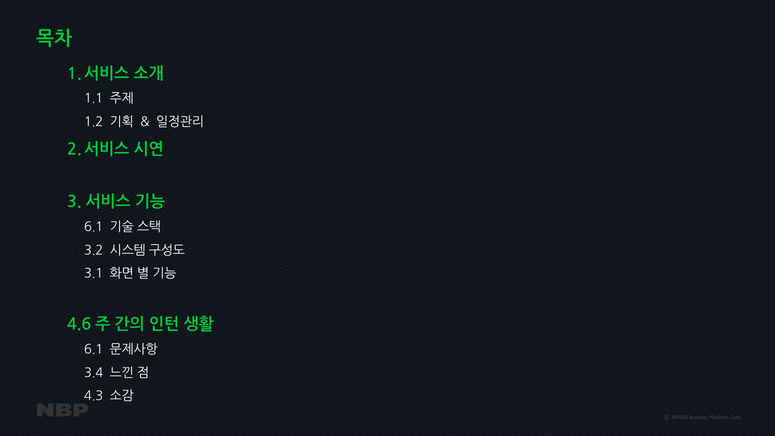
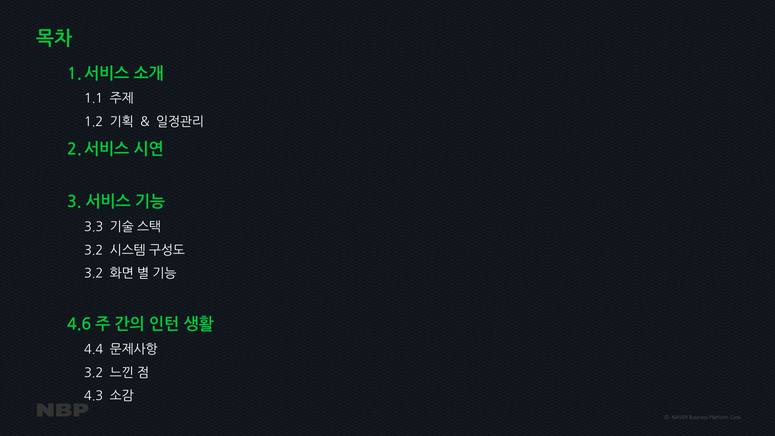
6.1: 6.1 -> 3.3 (94, 227)
3.1: 3.1 -> 3.2 (94, 274)
6.1: 6.1 -> 4.4 (94, 349)
3.4: 3.4 -> 3.2 (94, 373)
